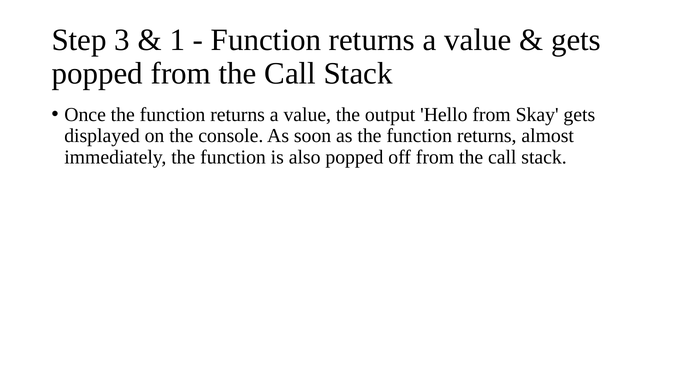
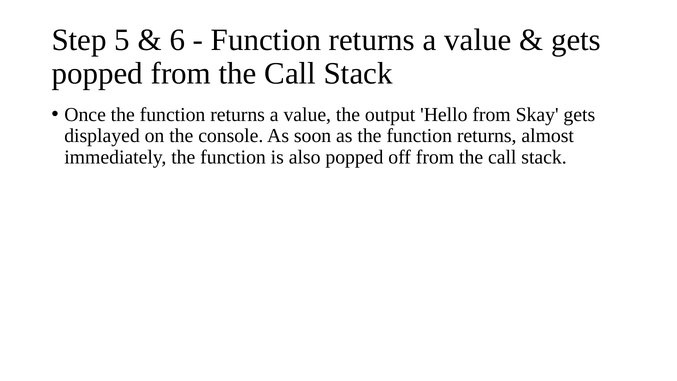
3: 3 -> 5 (122, 40)
1: 1 -> 6 (177, 40)
